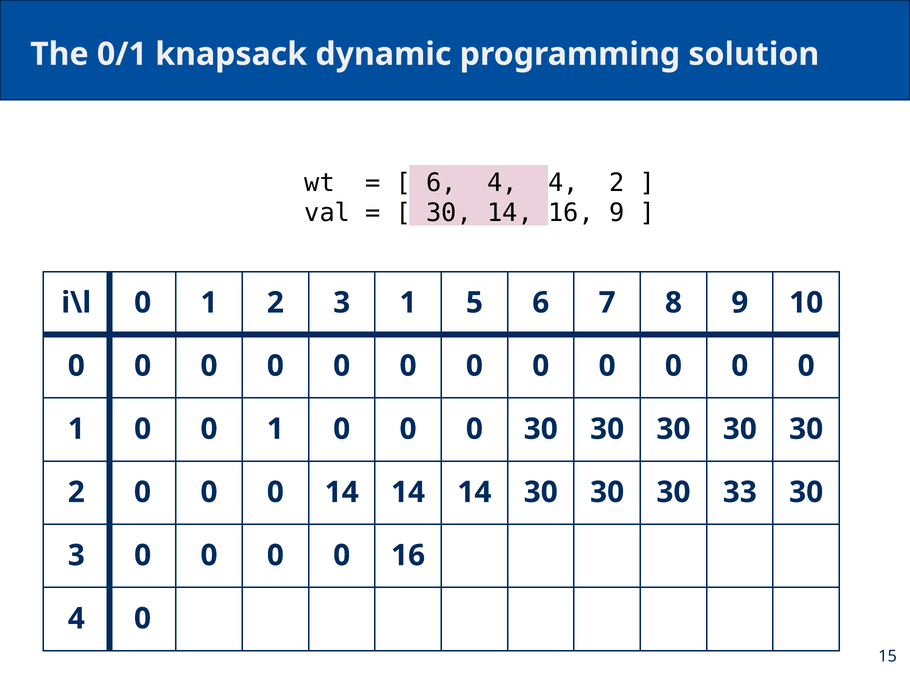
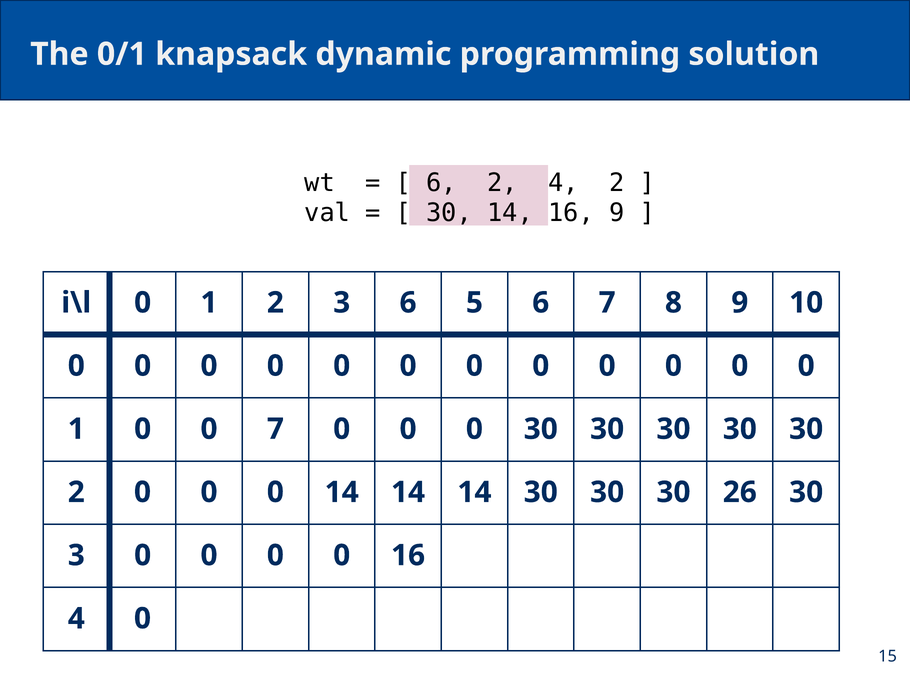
6 4: 4 -> 2 (502, 183)
3 1: 1 -> 6 (408, 303)
1 0 0 1: 1 -> 7 (275, 429)
33: 33 -> 26 (740, 492)
